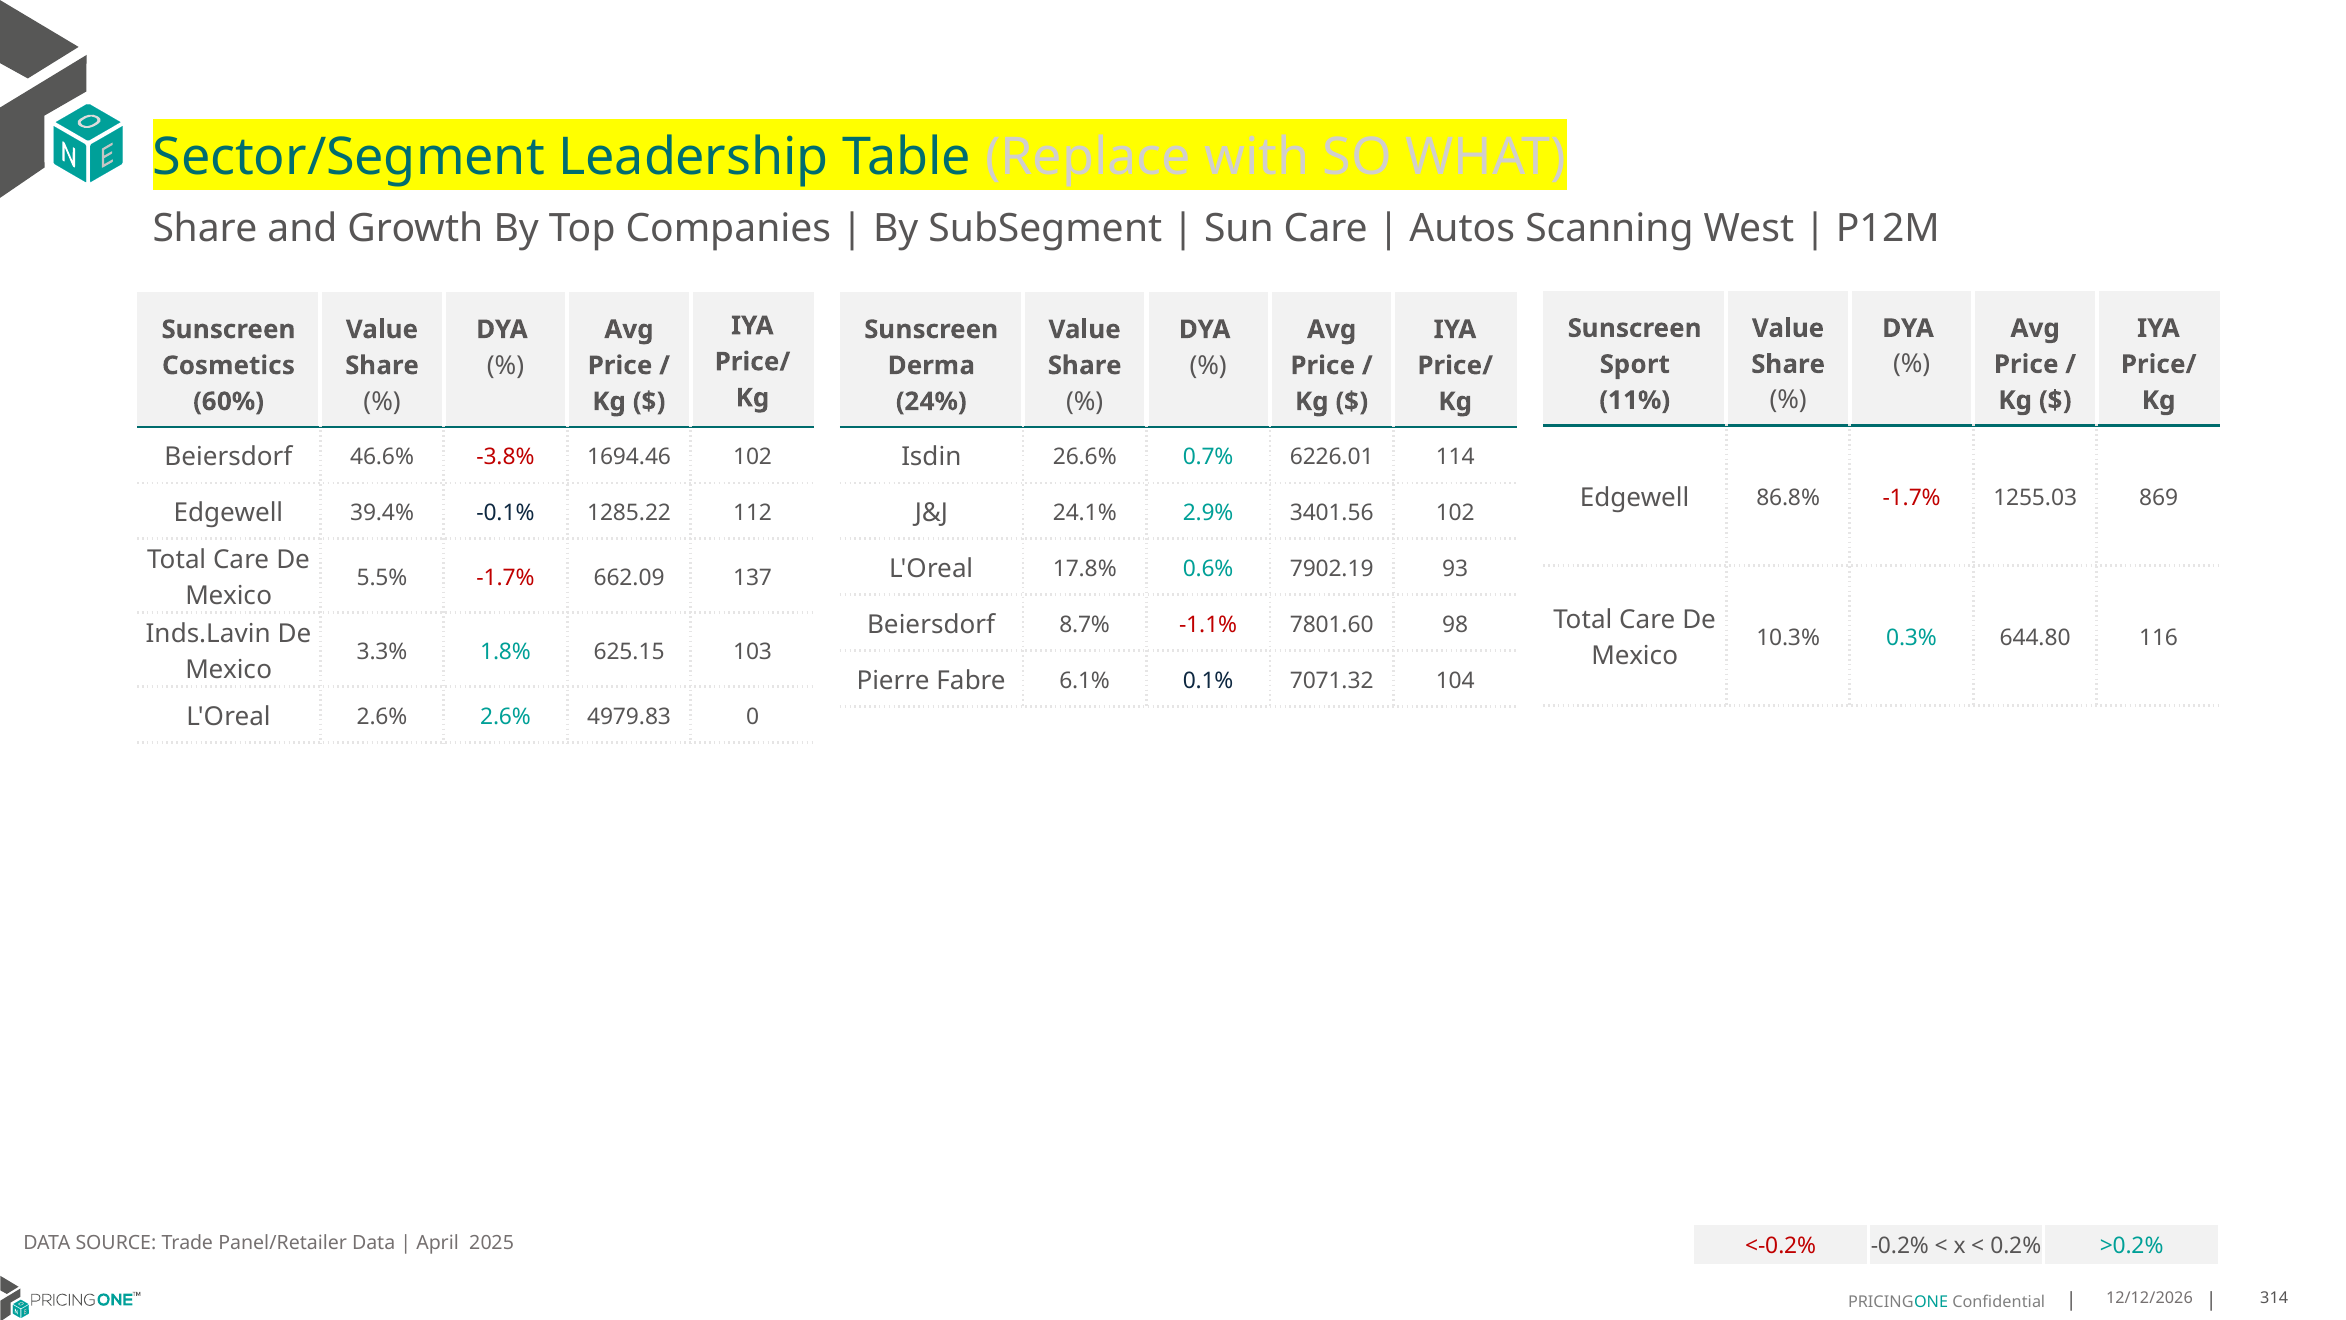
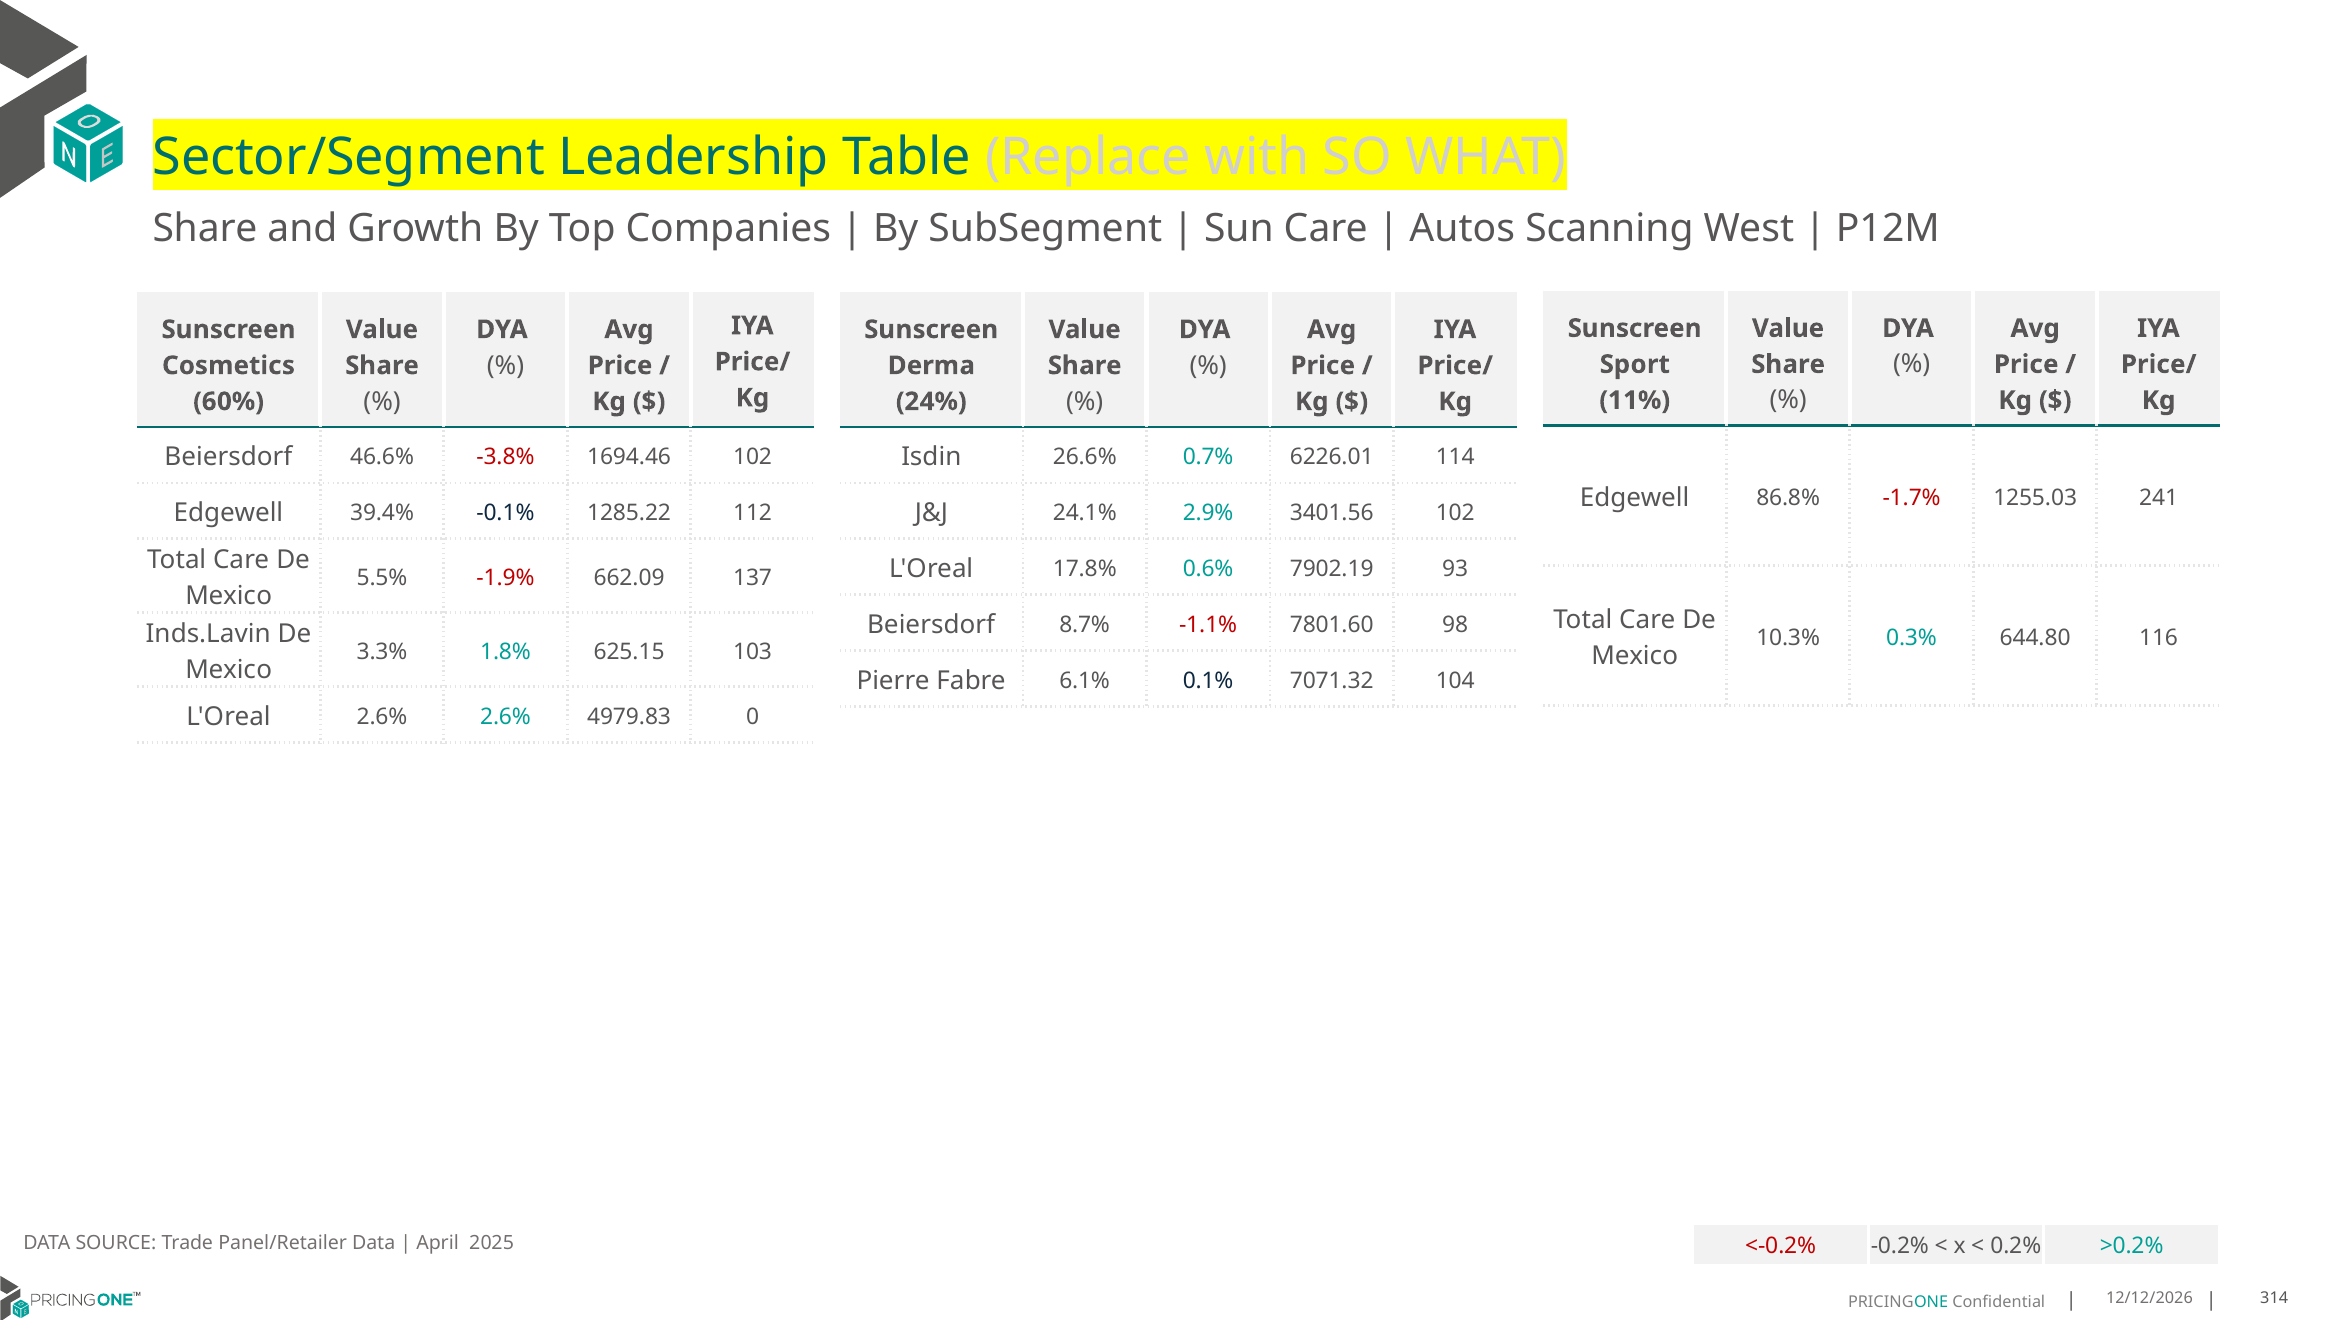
869: 869 -> 241 (2159, 497)
5.5% -1.7%: -1.7% -> -1.9% (506, 577)
